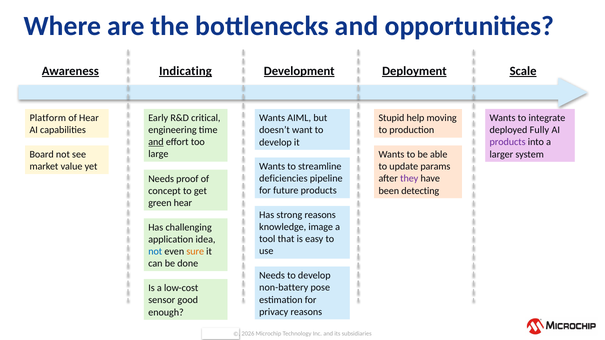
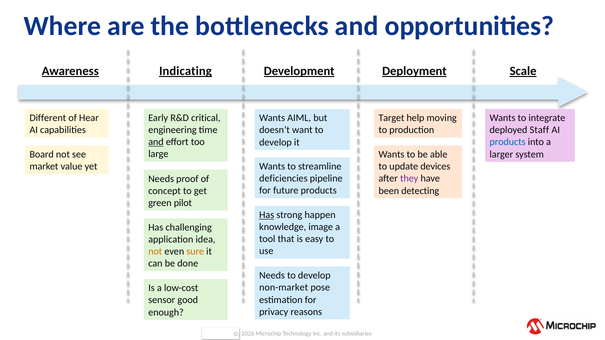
Platform: Platform -> Different (48, 118)
Stupid: Stupid -> Target (391, 118)
Fully: Fully -> Staff (539, 130)
products colour: purple -> blue (508, 142)
params: params -> devices (435, 167)
green hear: hear -> pilot (183, 203)
Has underline: none -> present (267, 215)
strong reasons: reasons -> happen (320, 215)
not colour: blue -> orange (155, 252)
non-battery: non-battery -> non-market (284, 288)
